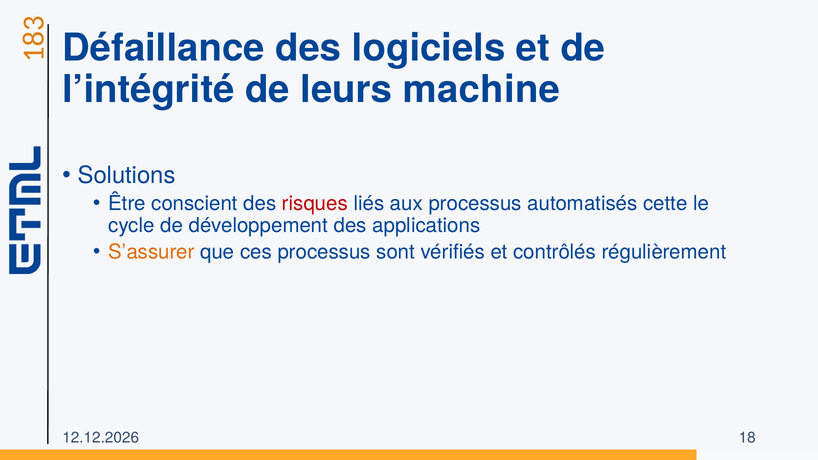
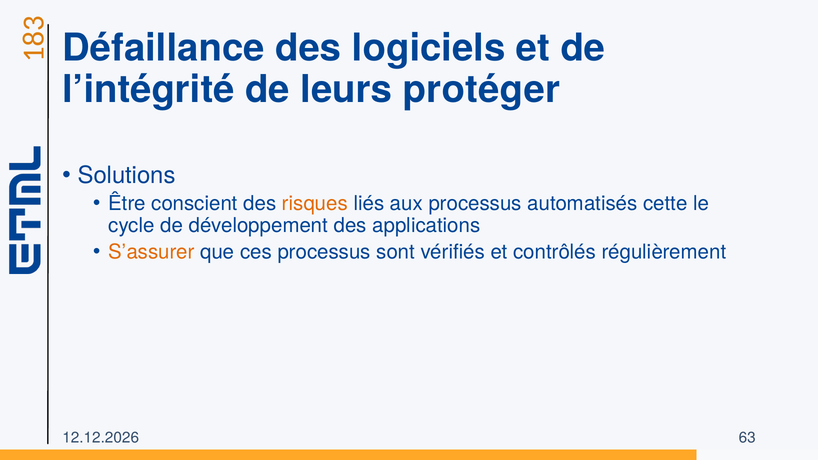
machine: machine -> protéger (481, 89)
risques colour: red -> orange (315, 204)
18: 18 -> 63 (747, 438)
